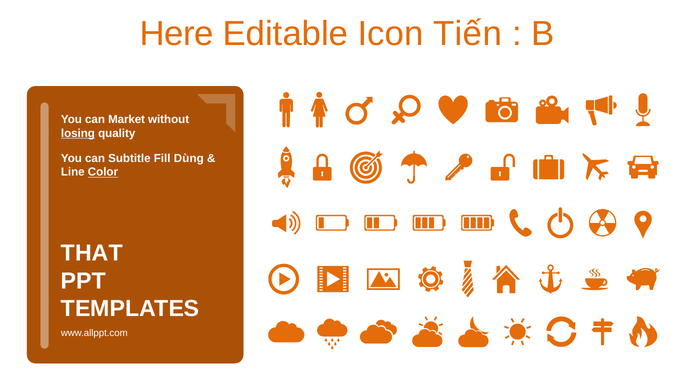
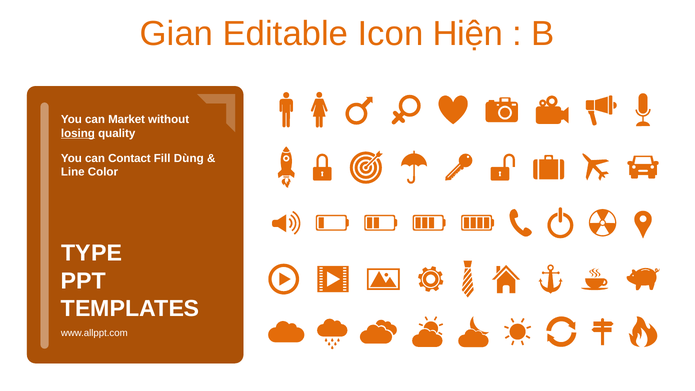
Here: Here -> Gian (177, 34)
Tiến: Tiến -> Hiện (468, 34)
Subtitle: Subtitle -> Contact (129, 158)
Color underline: present -> none (103, 172)
THAT: THAT -> TYPE (92, 253)
